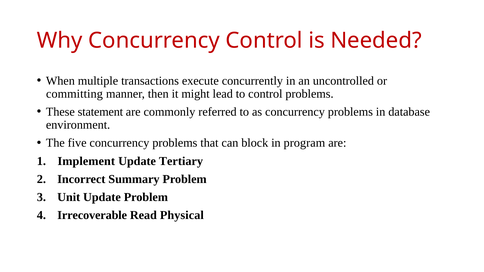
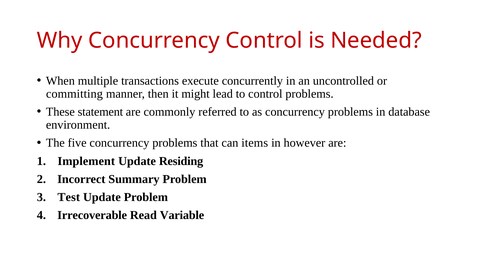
block: block -> items (255, 143)
program: program -> however (304, 143)
Tertiary: Tertiary -> Residing (181, 161)
Unit: Unit -> Test (69, 197)
Physical: Physical -> Variable (182, 216)
